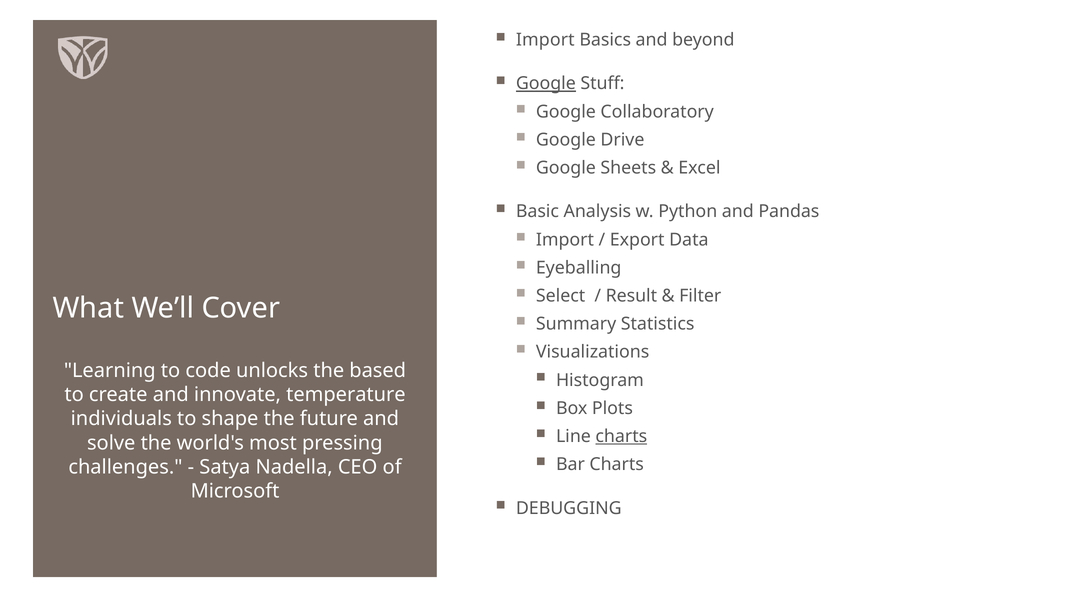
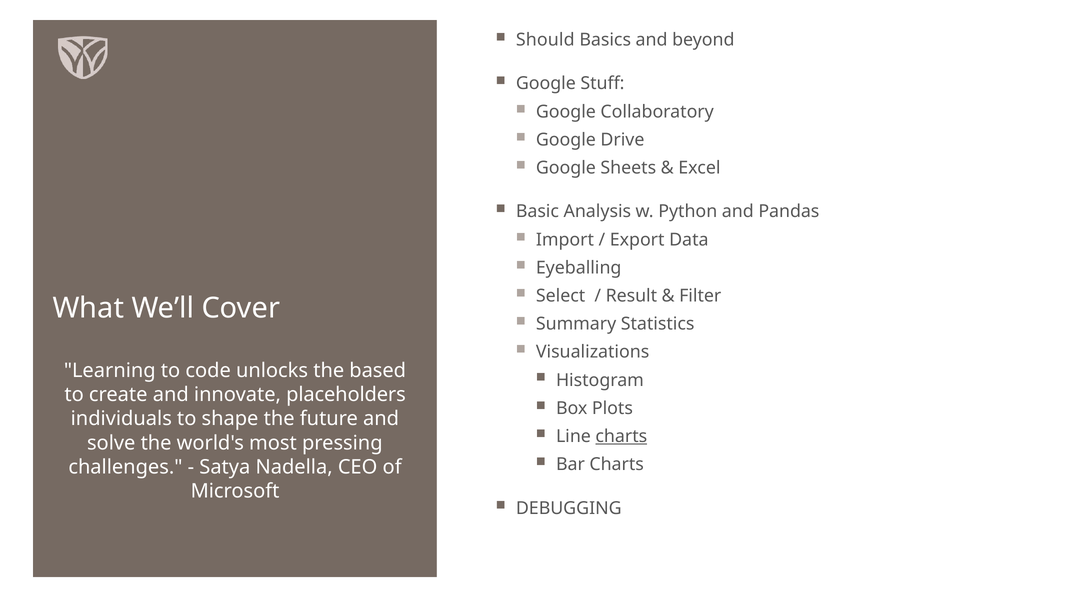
Import: Import -> Should (545, 40)
Google underline: present -> none (546, 84)
temperature: temperature -> placeholders (346, 395)
